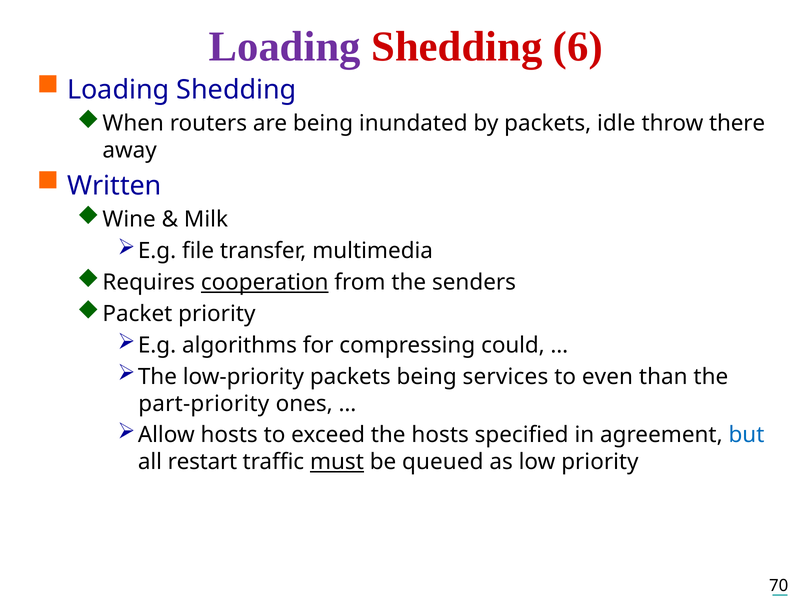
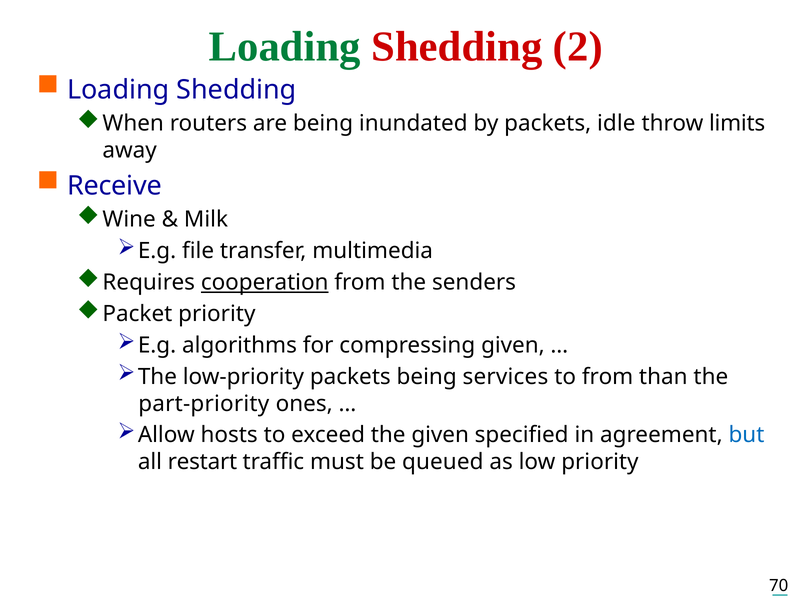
Loading colour: purple -> green (285, 47)
6: 6 -> 2 (578, 47)
there: there -> limits (737, 124)
Written: Written -> Receive (114, 186)
compressing could: could -> given (513, 346)
to even: even -> from (608, 377)
the hosts: hosts -> given (440, 436)
must underline: present -> none (337, 463)
